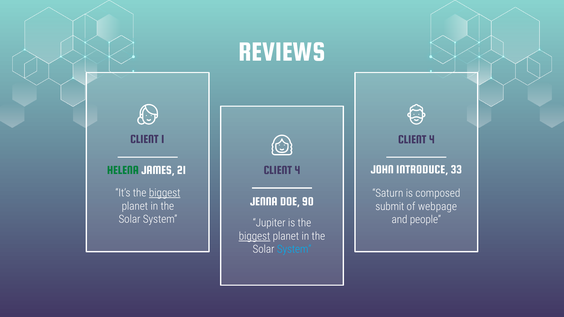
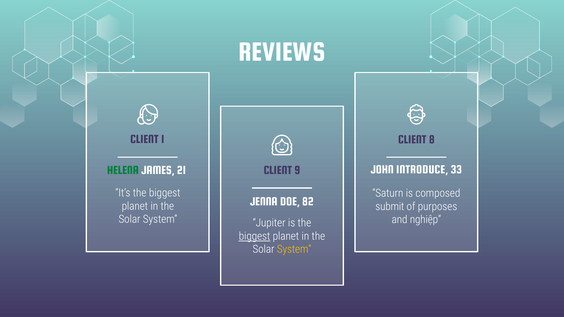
4: 4 -> 8 (432, 139)
4: 4 -> 9 (297, 170)
biggest underline: present -> none (165, 193)
90: 90 -> 82 (308, 202)
webpage: webpage -> purposes (437, 207)
people: people -> nghiệp (425, 220)
System colour: light blue -> yellow (294, 250)
